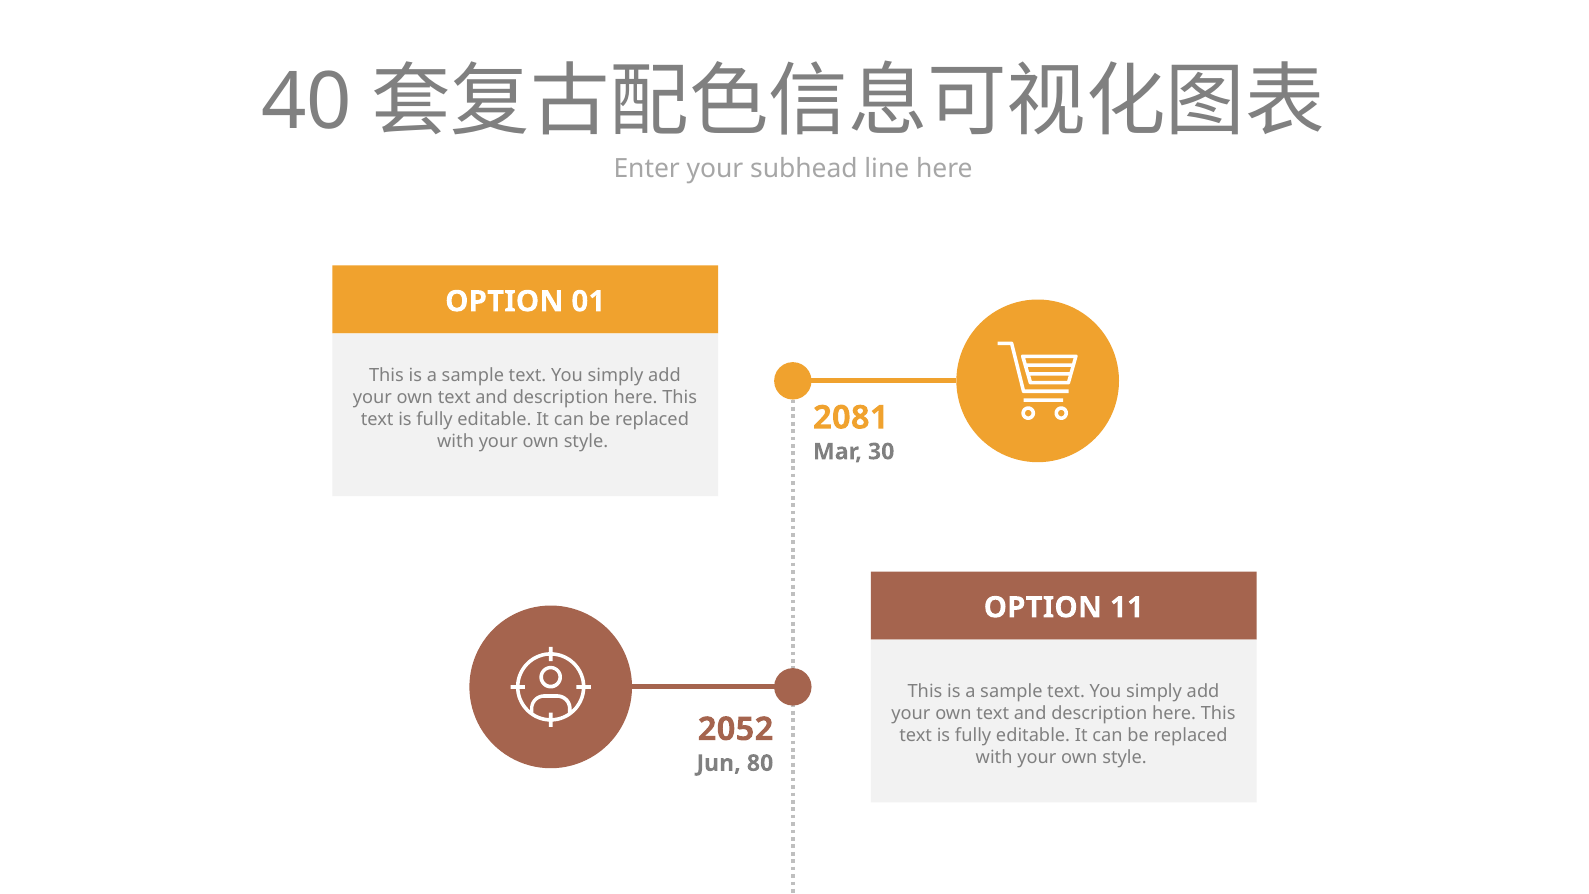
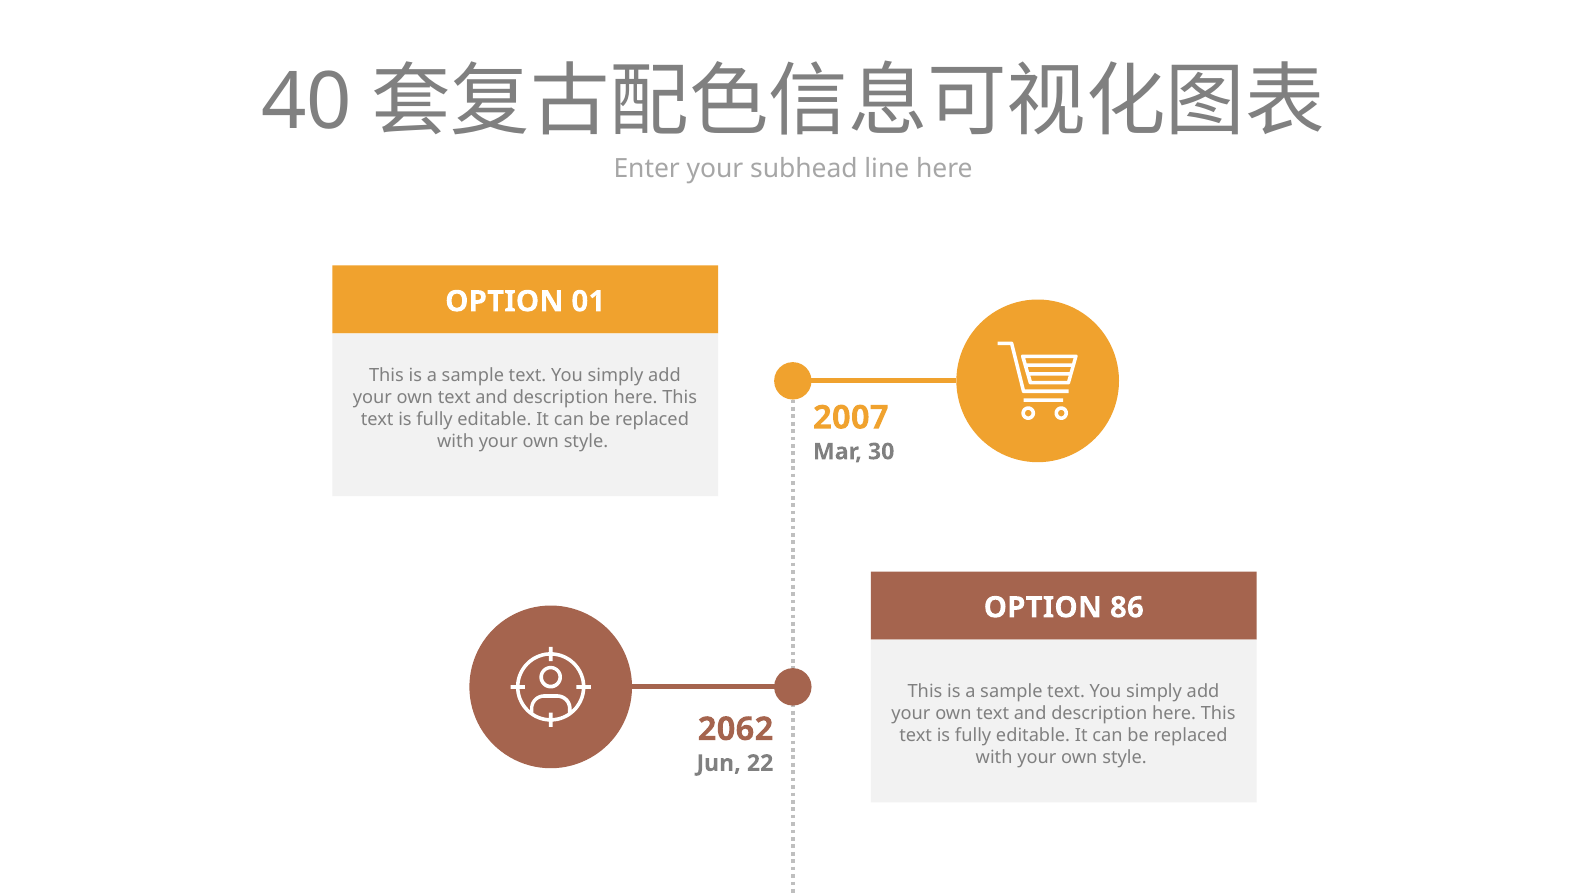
2081: 2081 -> 2007 (851, 418)
11: 11 -> 86 (1127, 607)
2052: 2052 -> 2062 (736, 729)
80: 80 -> 22 (760, 763)
